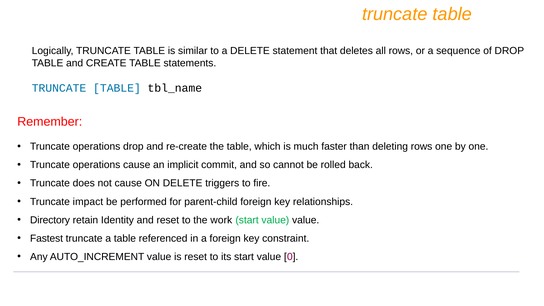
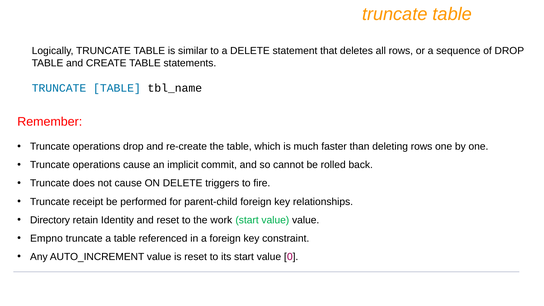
impact: impact -> receipt (88, 202)
Fastest: Fastest -> Empno (46, 238)
